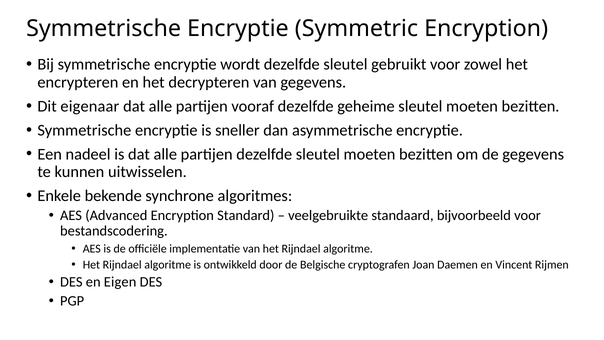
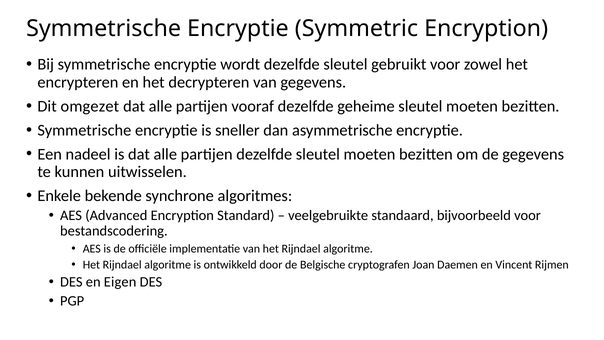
eigenaar: eigenaar -> omgezet (90, 106)
